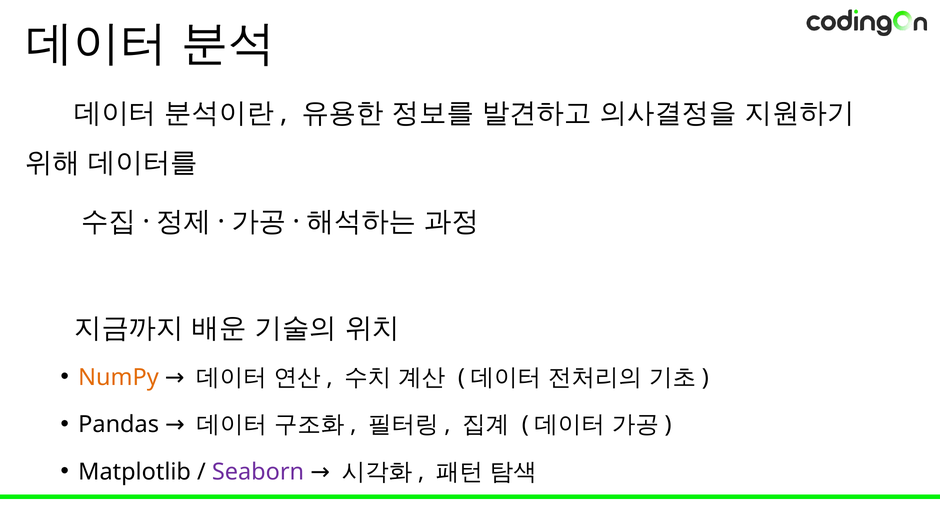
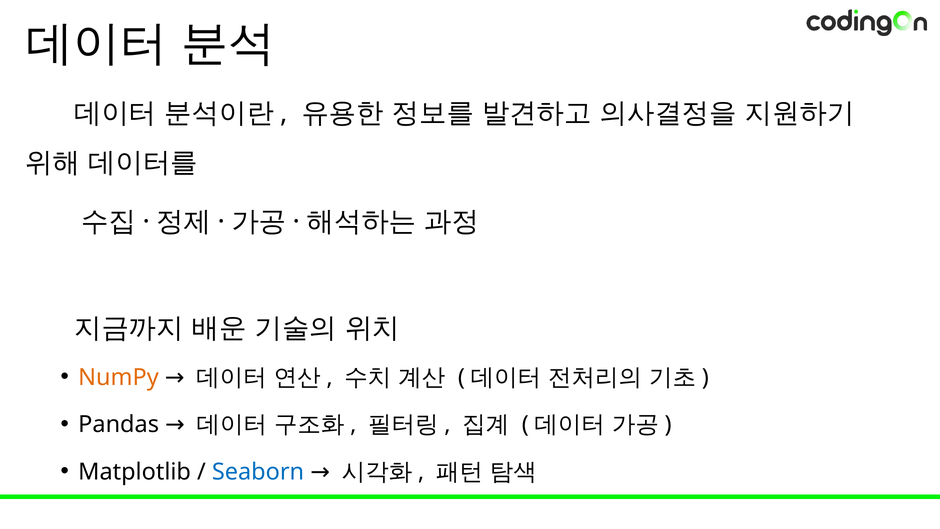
Seaborn colour: purple -> blue (258, 472)
